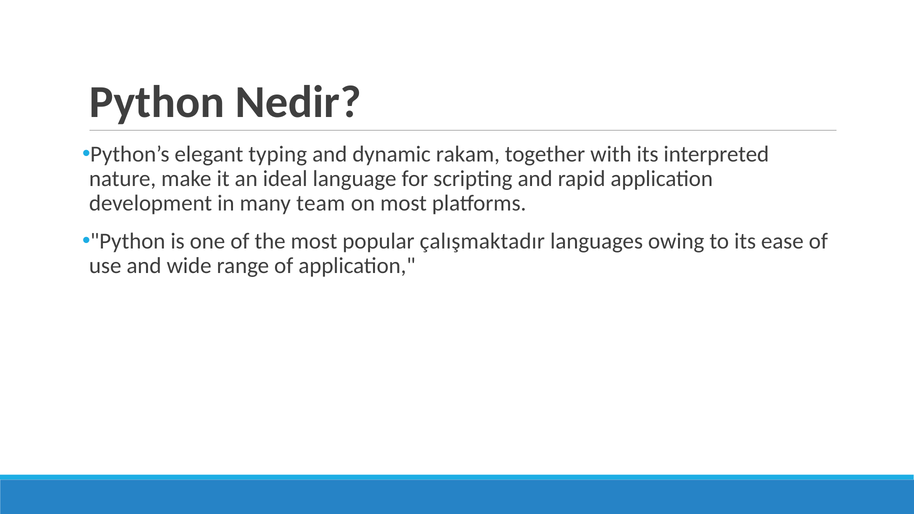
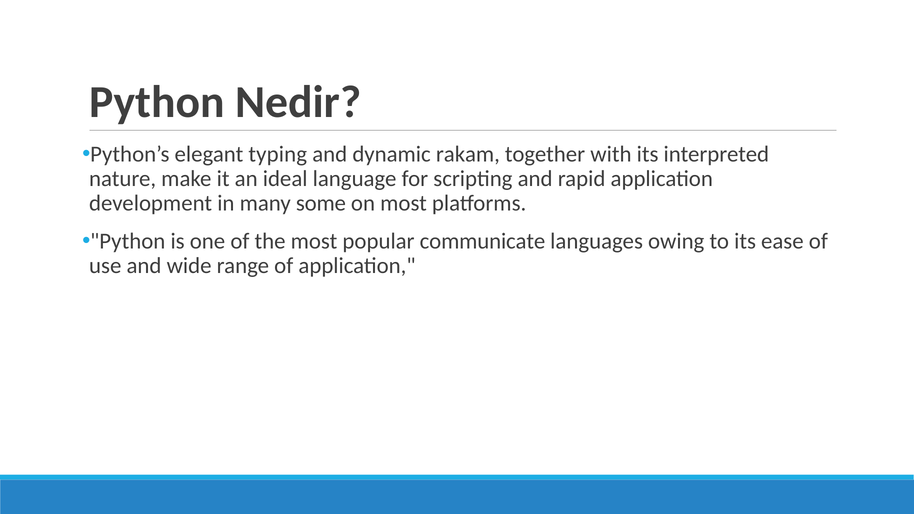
team: team -> some (321, 203)
çalışmaktadır: çalışmaktadır -> communicate (482, 241)
